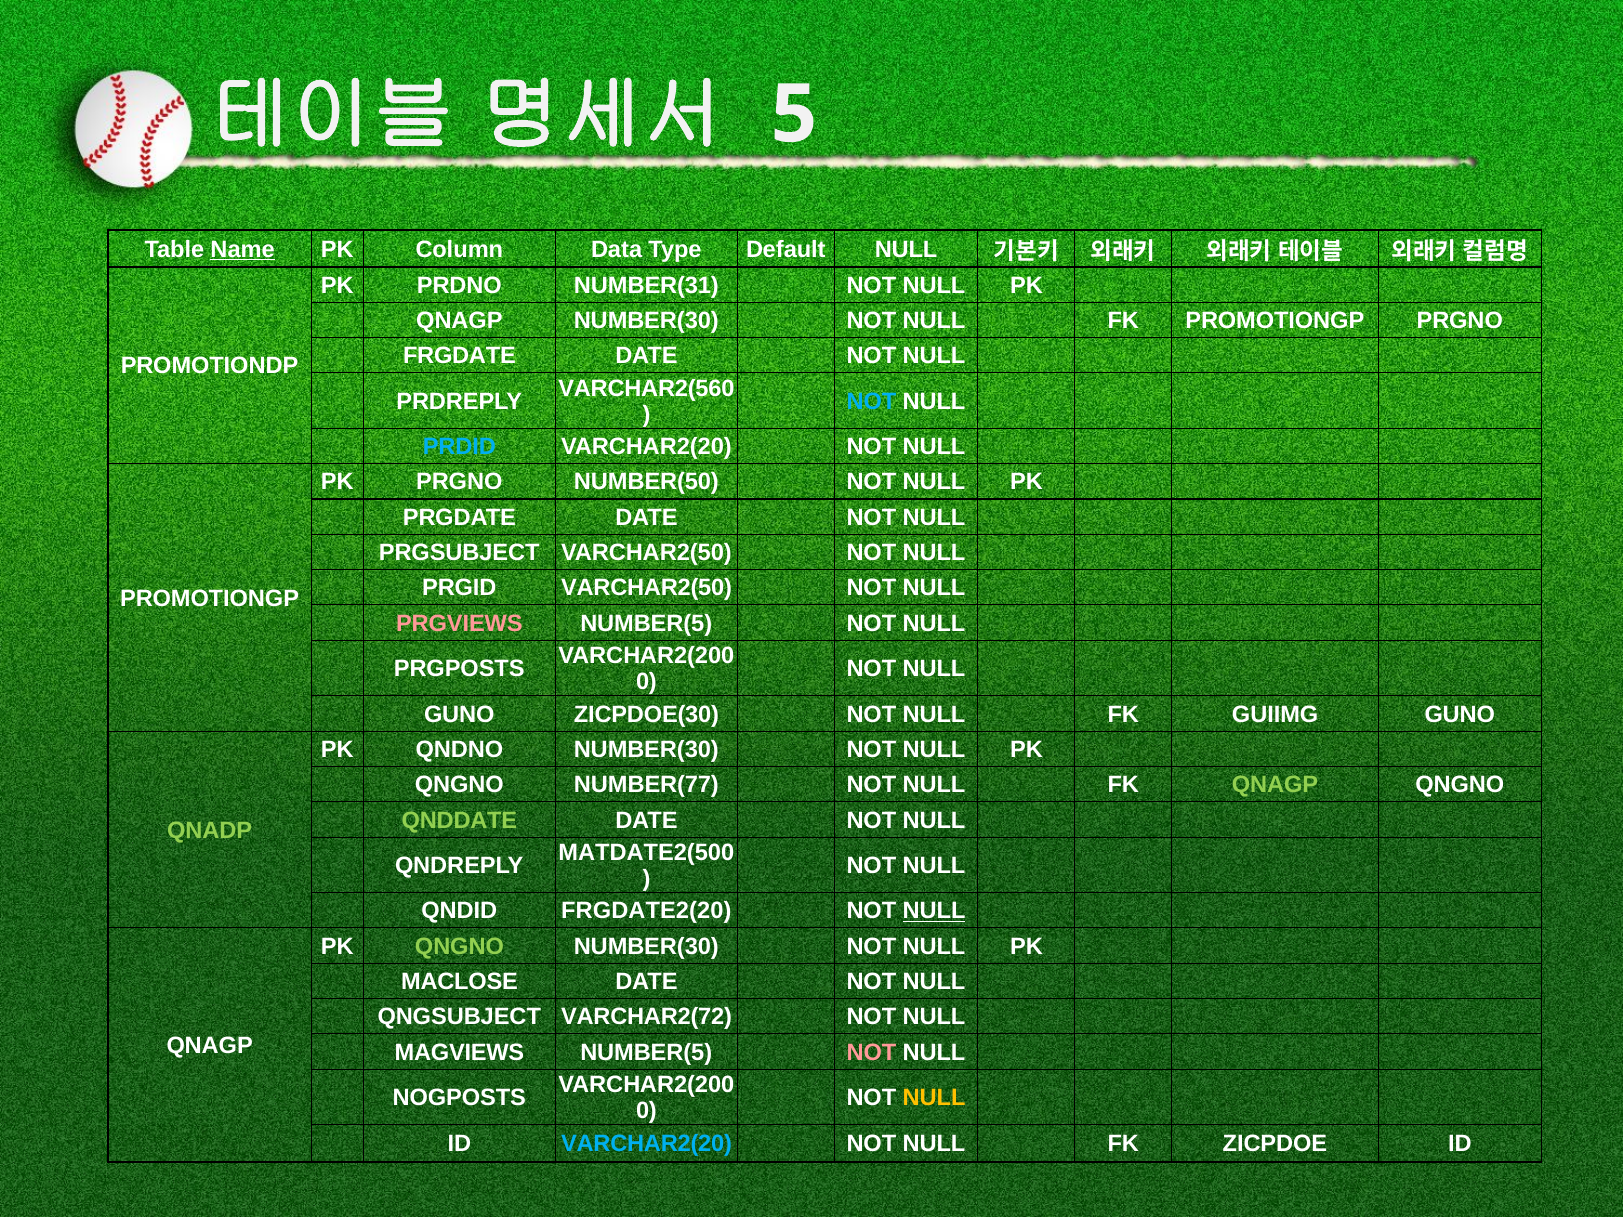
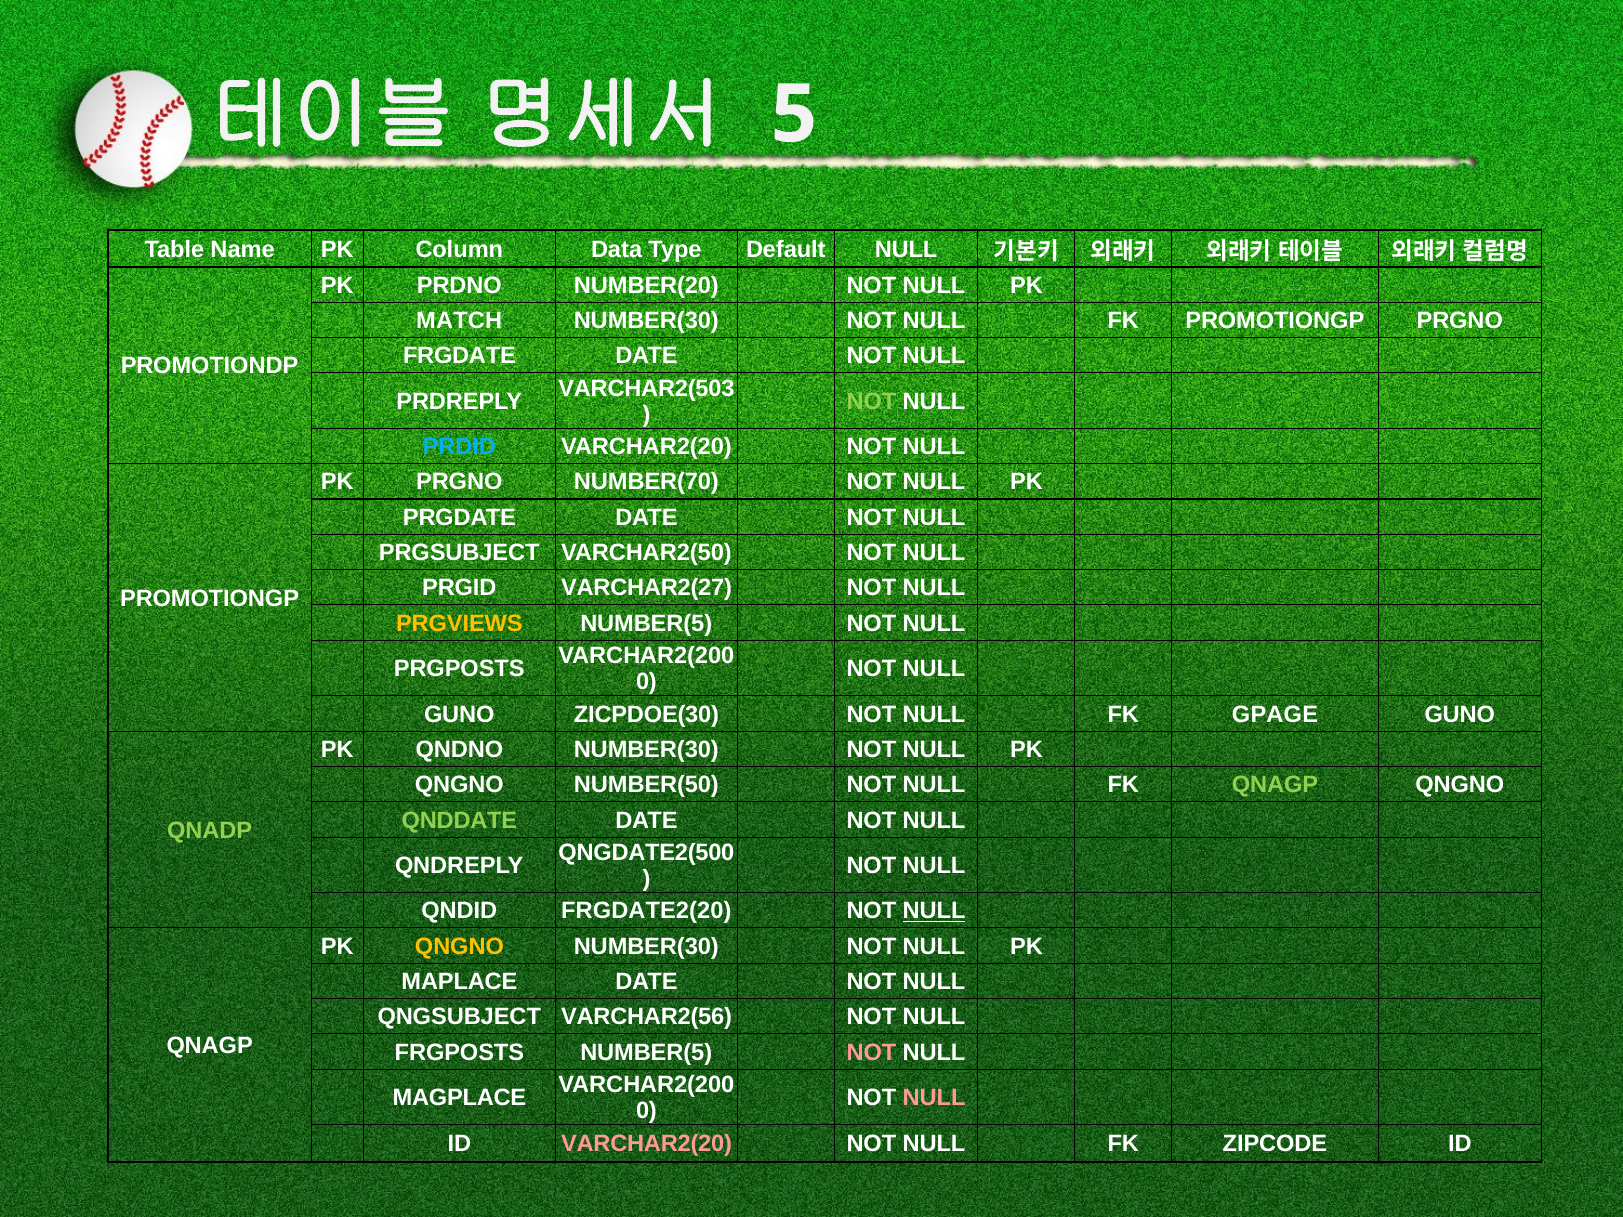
Name underline: present -> none (243, 249)
NUMBER(31: NUMBER(31 -> NUMBER(20 (646, 285)
QNAGP: QNAGP -> MATCH (459, 321)
VARCHAR2(560: VARCHAR2(560 -> VARCHAR2(503 (646, 388)
NOT colour: light blue -> light green (872, 402)
NUMBER(50: NUMBER(50 -> NUMBER(70 (646, 482)
PRGID VARCHAR2(50: VARCHAR2(50 -> VARCHAR2(27 (647, 588)
PRGVIEWS colour: pink -> yellow (459, 624)
GUIIMG: GUIIMG -> GPAGE (1275, 714)
NUMBER(77: NUMBER(77 -> NUMBER(50 (646, 785)
MATDATE2(500: MATDATE2(500 -> QNGDATE2(500 (646, 853)
QNGNO colour: light green -> yellow (459, 947)
MACLOSE: MACLOSE -> MAPLACE (459, 982)
VARCHAR2(72: VARCHAR2(72 -> VARCHAR2(56 (647, 1017)
MAGVIEWS: MAGVIEWS -> FRGPOSTS (459, 1053)
NOGPOSTS: NOGPOSTS -> MAGPLACE (459, 1098)
NULL colour: yellow -> pink (934, 1098)
VARCHAR2(20 colour: light blue -> pink (647, 1144)
ZICPDOE: ZICPDOE -> ZIPCODE (1275, 1144)
